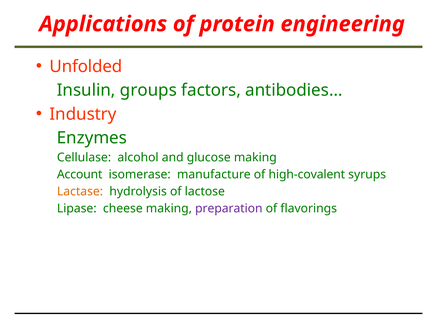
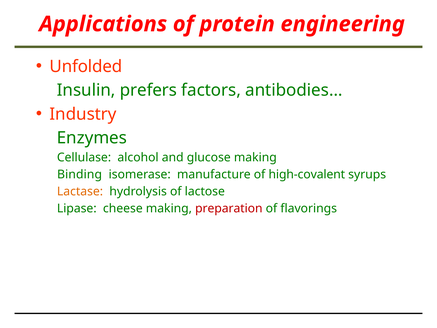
groups: groups -> prefers (148, 90)
Account: Account -> Binding (80, 174)
preparation colour: purple -> red (229, 208)
